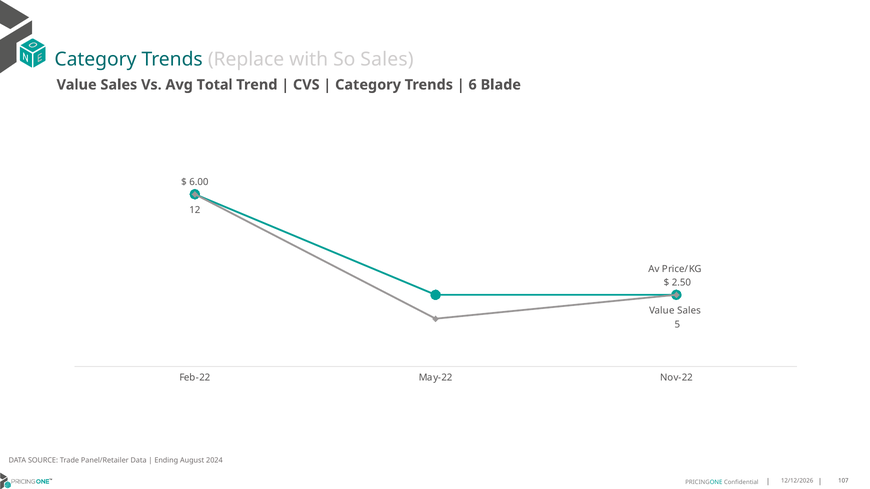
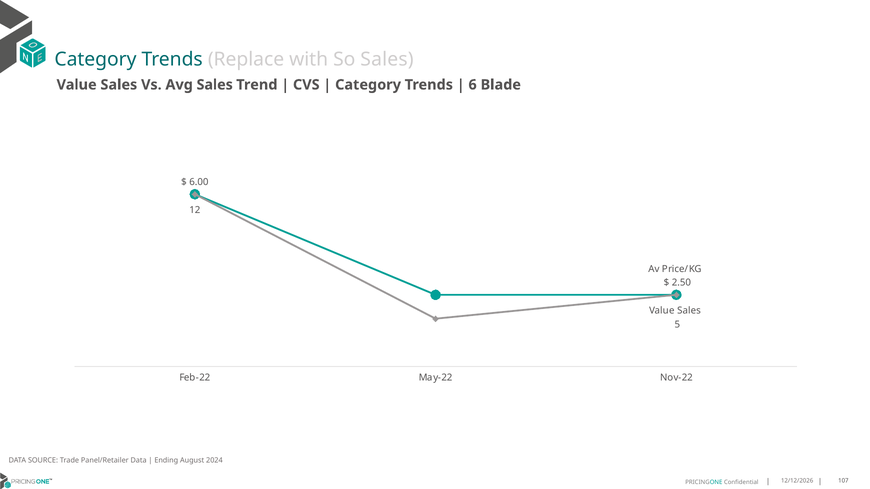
Avg Total: Total -> Sales (215, 85)
